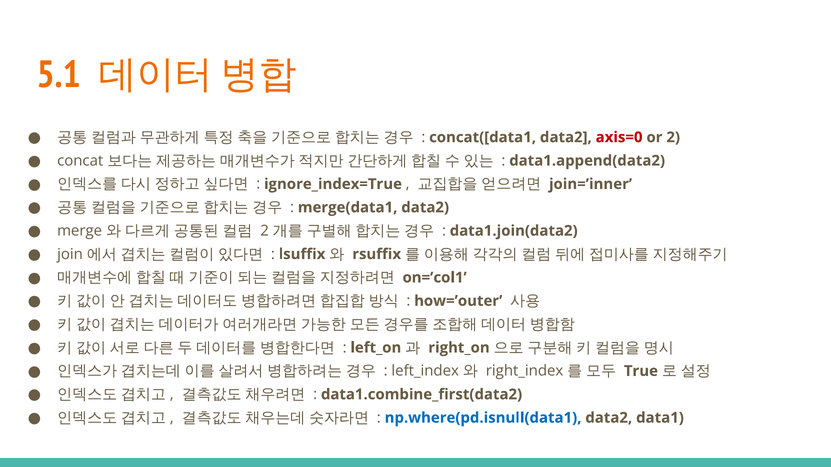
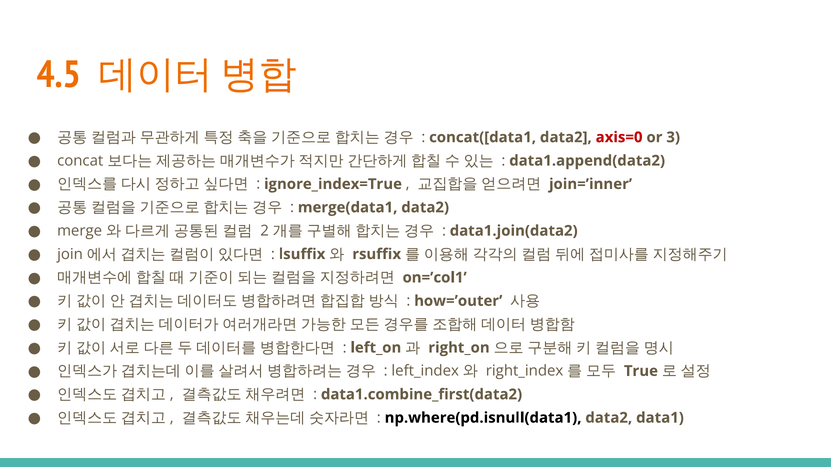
5.1: 5.1 -> 4.5 (59, 75)
or 2: 2 -> 3 (673, 137)
np.where(pd.isnull(data1 colour: blue -> black (483, 418)
